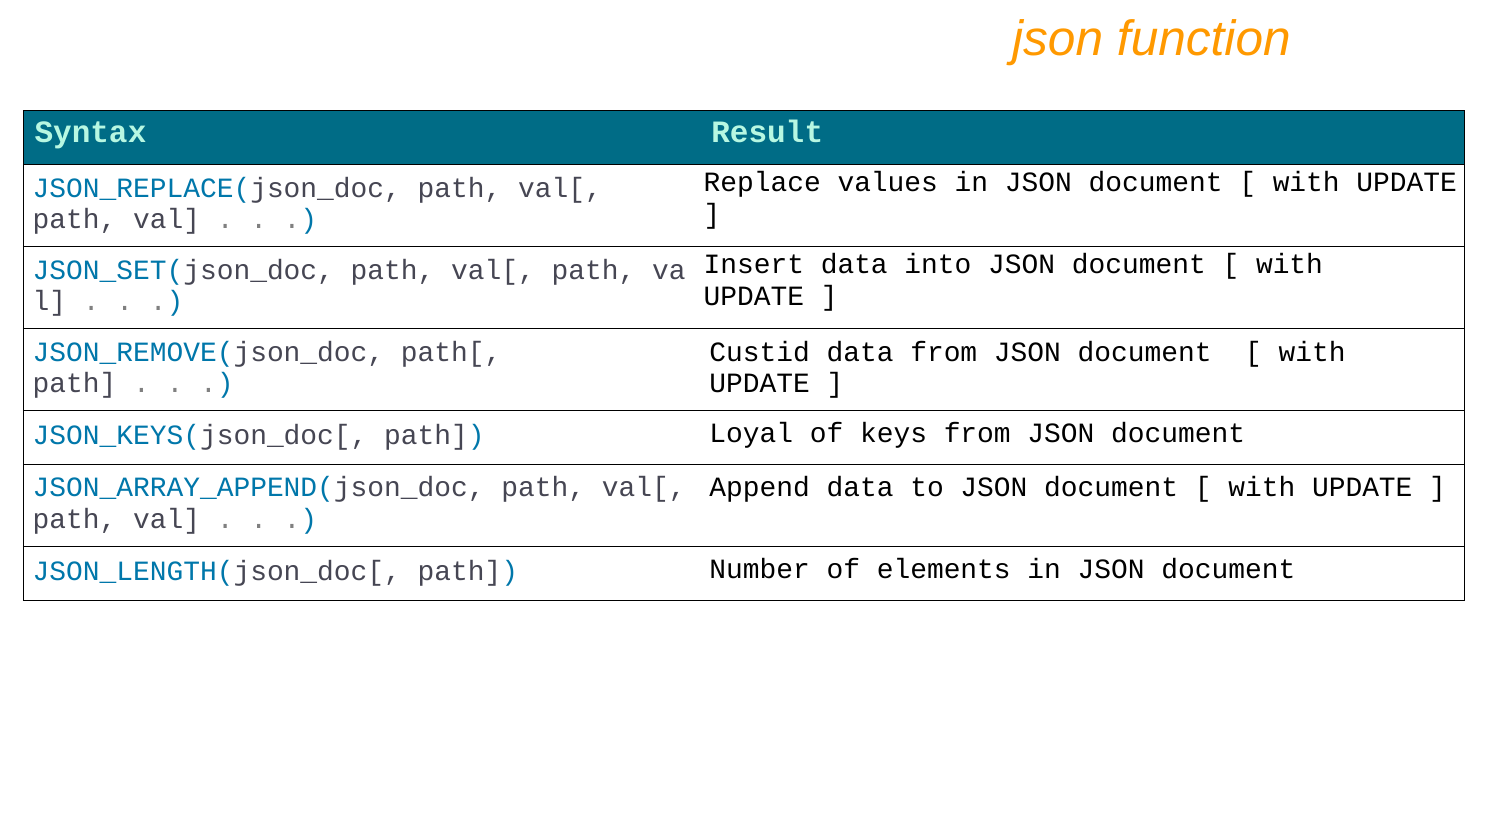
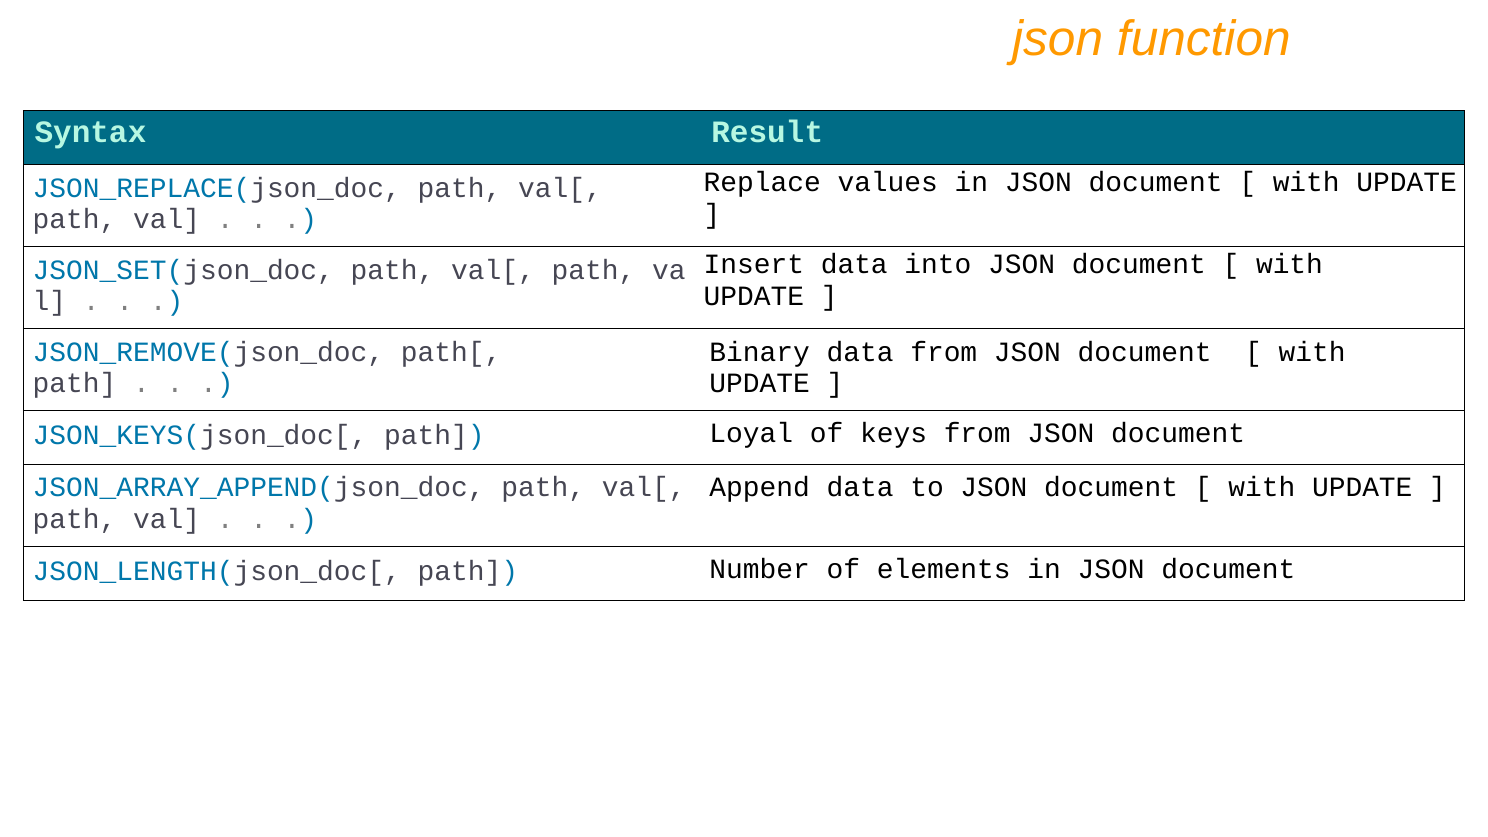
Custid: Custid -> Binary (760, 352)
